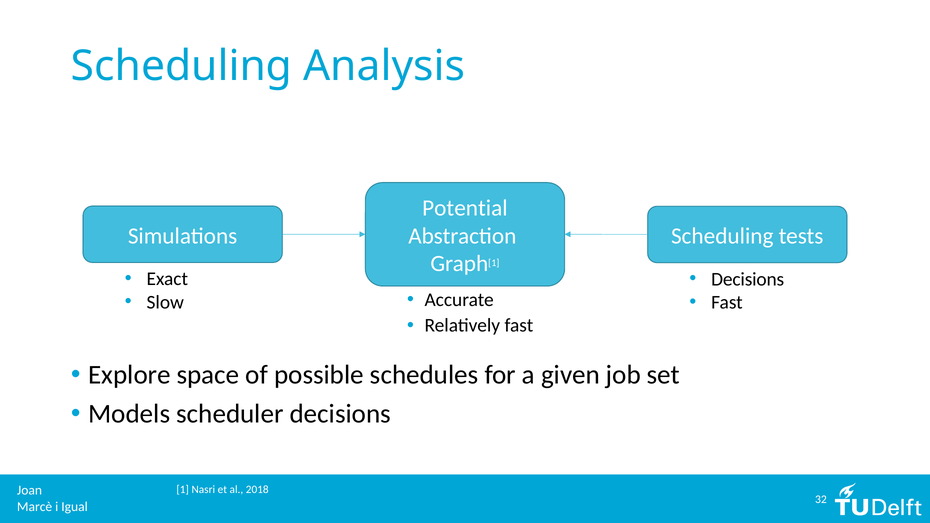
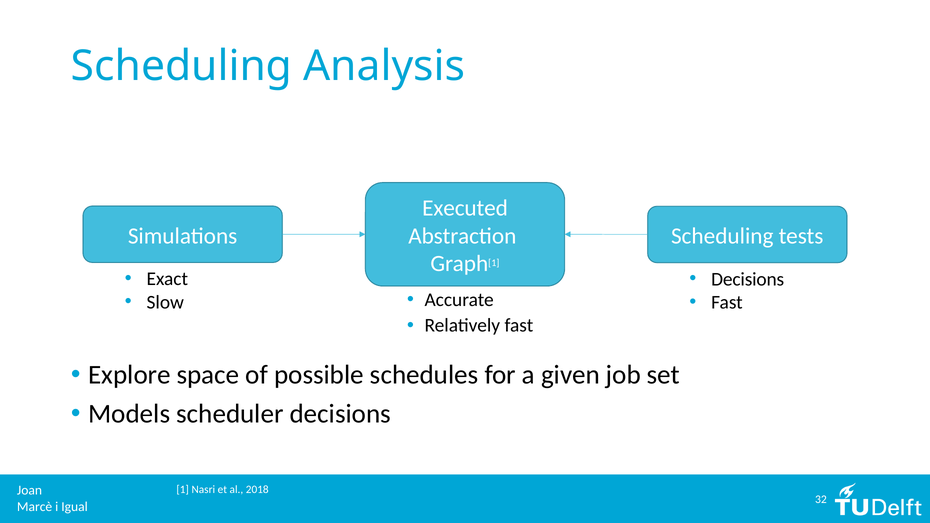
Potential: Potential -> Executed (465, 208)
